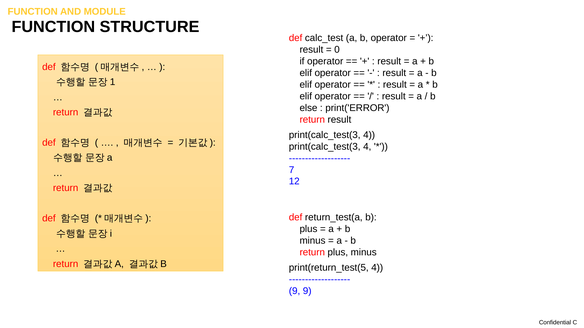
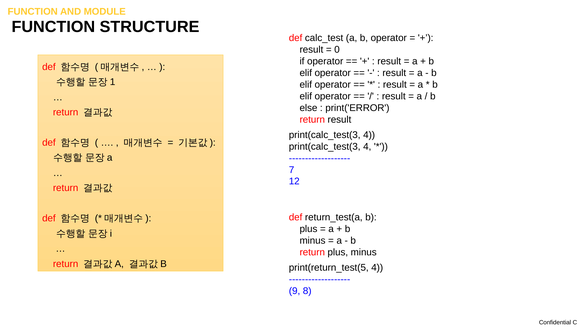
9 9: 9 -> 8 (307, 291)
